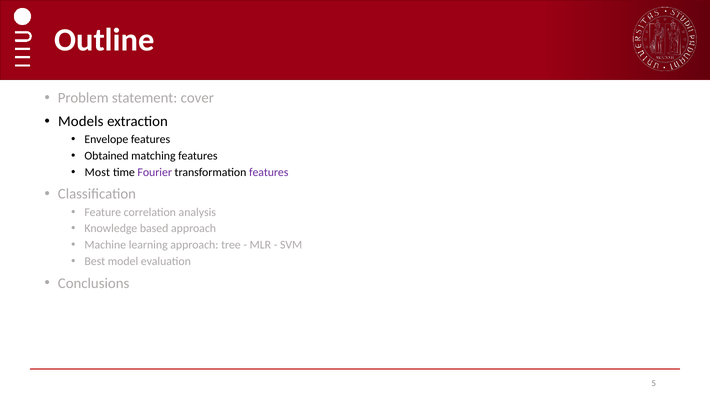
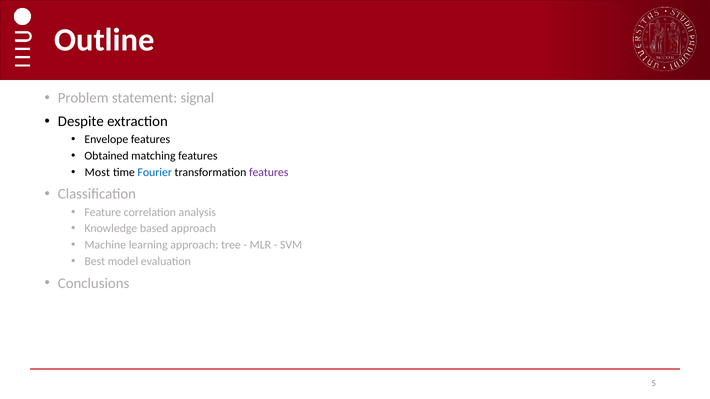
cover: cover -> signal (197, 98)
Models: Models -> Despite (81, 121)
Fourier colour: purple -> blue (155, 172)
